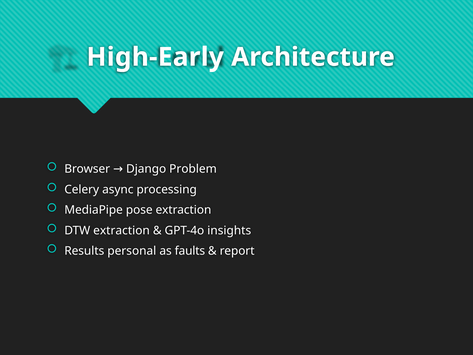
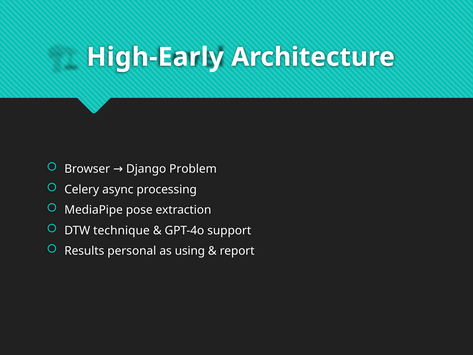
DTW extraction: extraction -> technique (121, 230)
insights: insights -> support (229, 230)
faults: faults -> using (190, 251)
